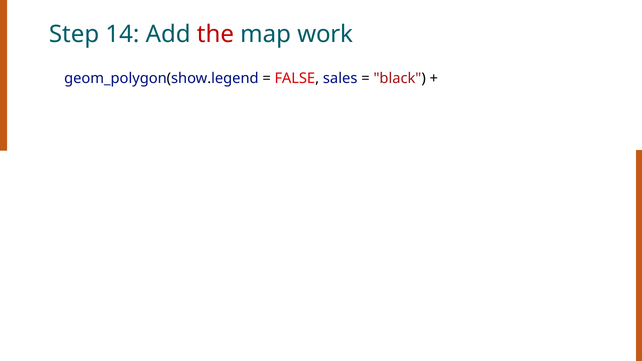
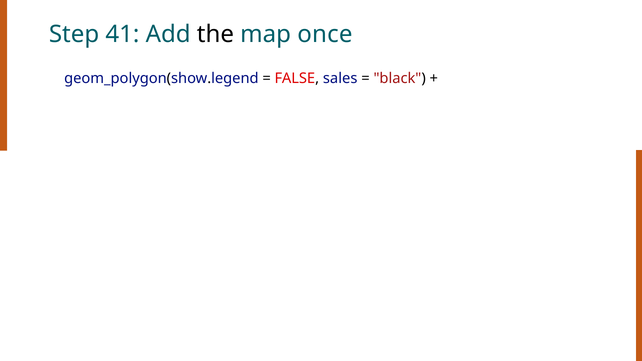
14: 14 -> 41 (122, 34)
the colour: red -> black (215, 34)
work: work -> once (325, 34)
